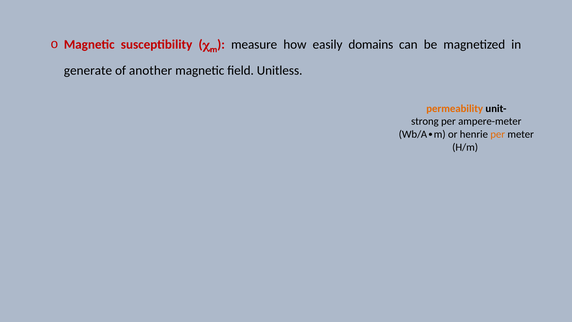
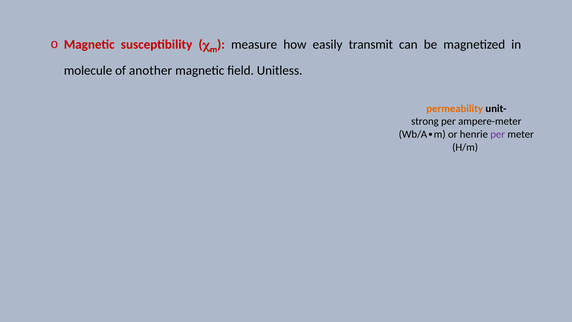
domains: domains -> transmit (371, 45)
generate: generate -> molecule (88, 70)
per colour: orange -> purple (498, 134)
